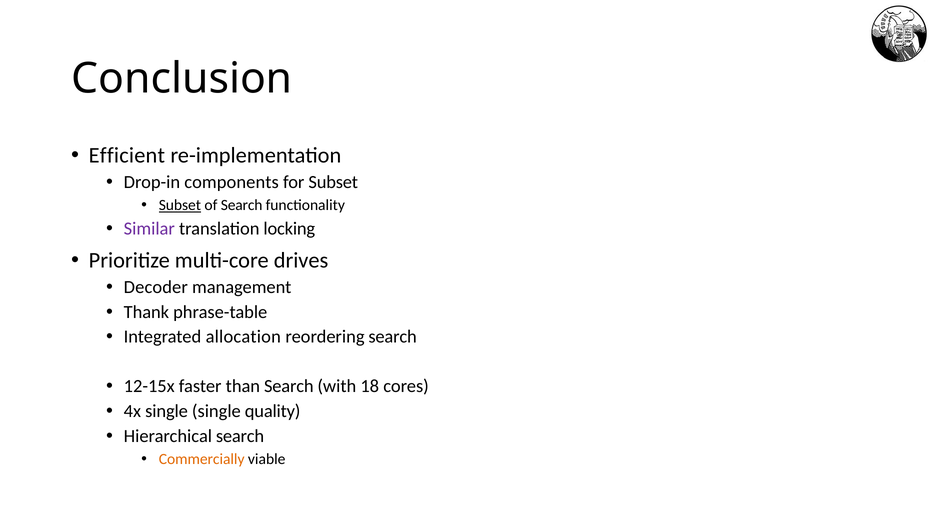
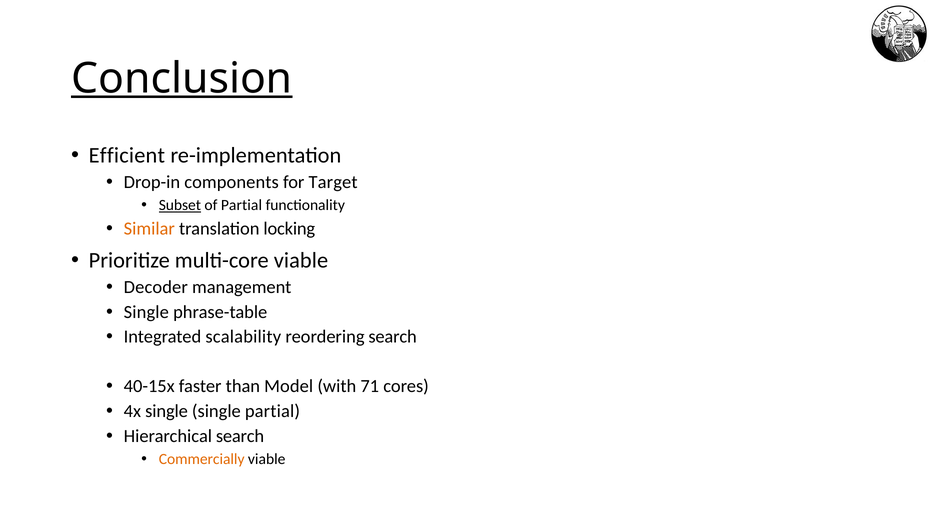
Conclusion underline: none -> present (182, 78)
for Subset: Subset -> Target (333, 182)
of Search: Search -> Partial (241, 205)
Similar colour: purple -> orange (149, 229)
multi-core drives: drives -> viable (301, 260)
Thank: Thank -> Single (146, 312)
allocation: allocation -> scalability (243, 337)
12-15x: 12-15x -> 40-15x (149, 387)
than Search: Search -> Model (289, 387)
18: 18 -> 71 (370, 387)
single quality: quality -> partial (272, 411)
